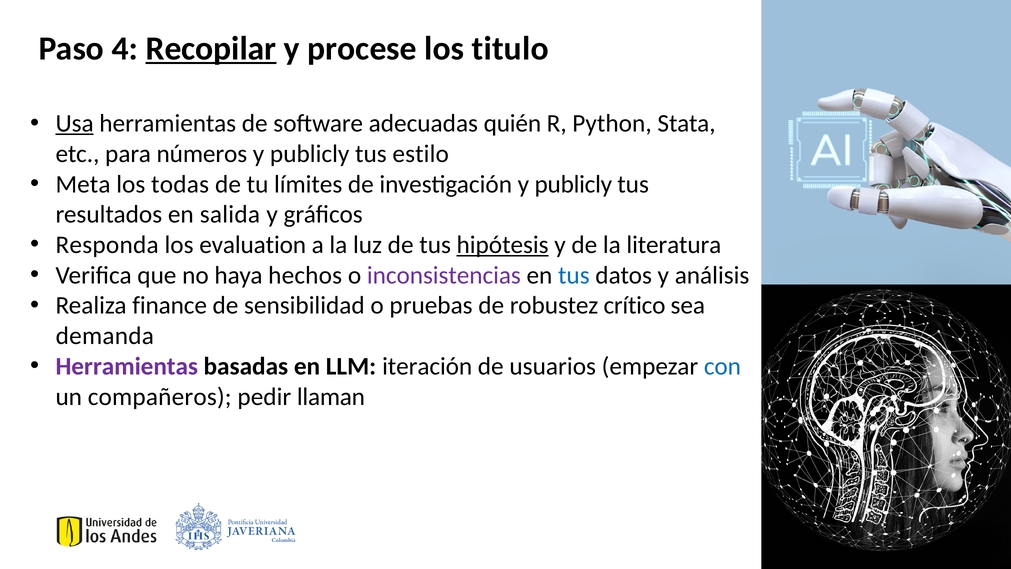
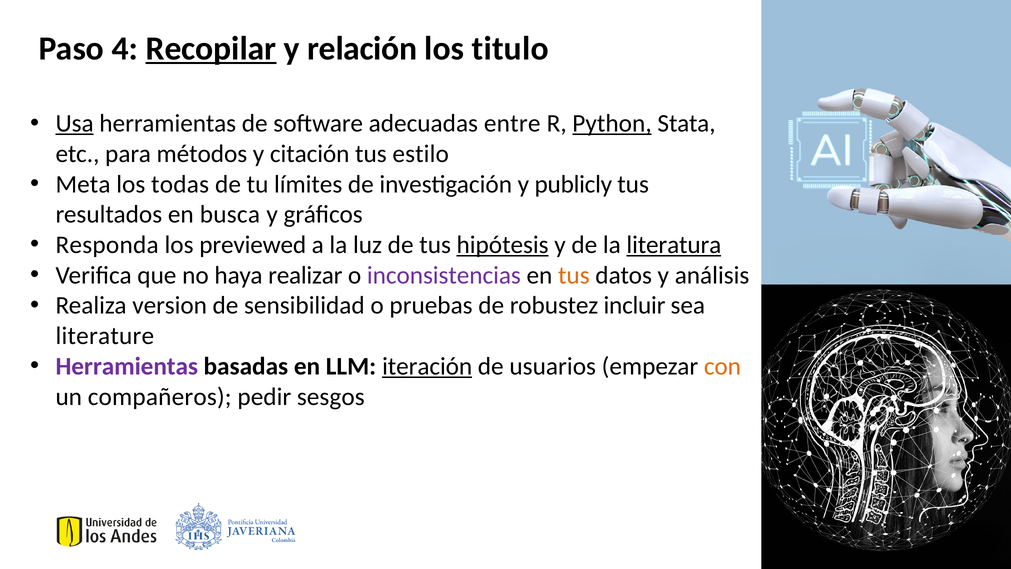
procese: procese -> relación (362, 49)
quién: quién -> entre (512, 123)
Python underline: none -> present (612, 123)
números: números -> métodos (202, 154)
publicly: publicly -> citación (310, 154)
salida: salida -> busca (230, 214)
evaluation: evaluation -> previewed (253, 245)
literatura underline: none -> present (674, 245)
hechos: hechos -> realizar (305, 275)
tus colour: blue -> orange (574, 275)
finance: finance -> version (170, 305)
crítico: crítico -> incluir (635, 305)
demanda: demanda -> literature (105, 336)
iteración underline: none -> present (427, 366)
con colour: blue -> orange (722, 366)
llaman: llaman -> sesgos (331, 396)
